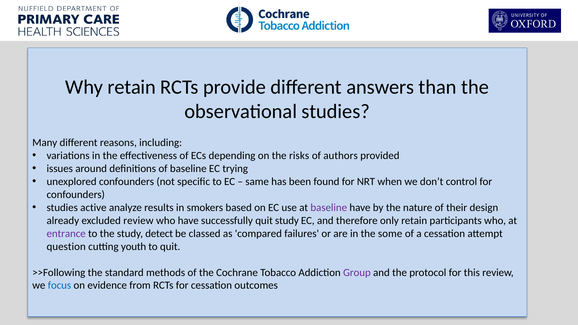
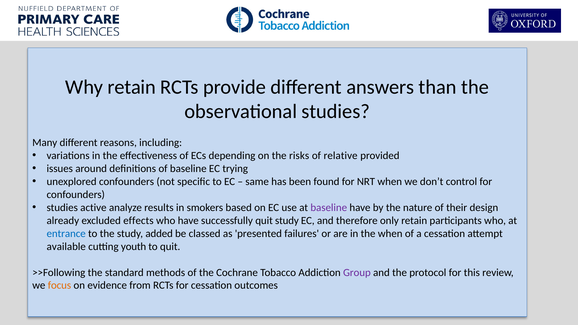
authors: authors -> relative (341, 156)
excluded review: review -> effects (138, 221)
entrance colour: purple -> blue (66, 234)
detect: detect -> added (159, 234)
compared: compared -> presented (258, 234)
the some: some -> when (390, 234)
question: question -> available (66, 247)
focus colour: blue -> orange (59, 286)
